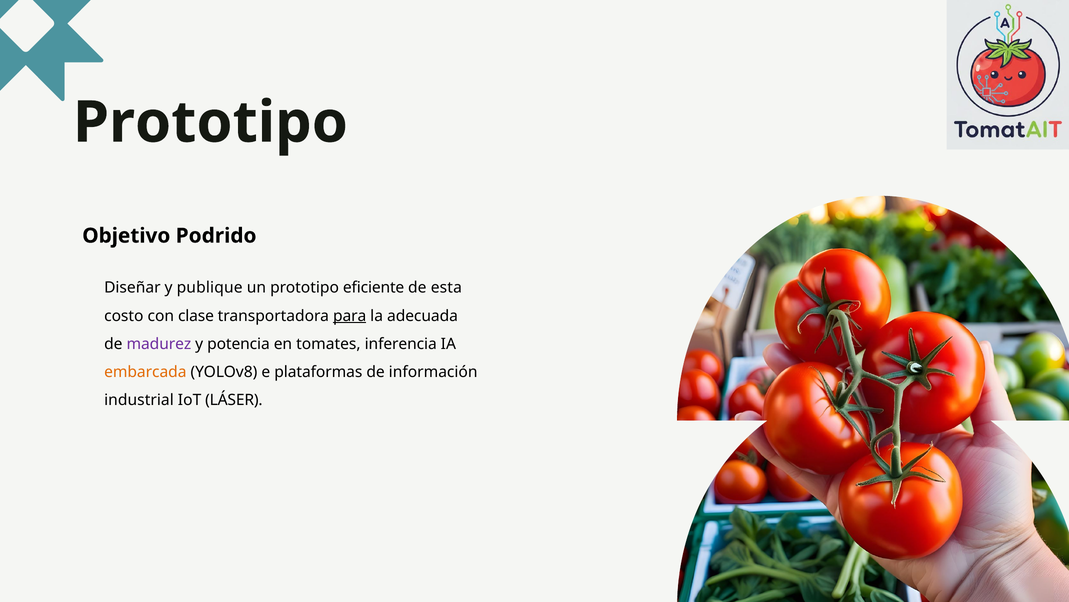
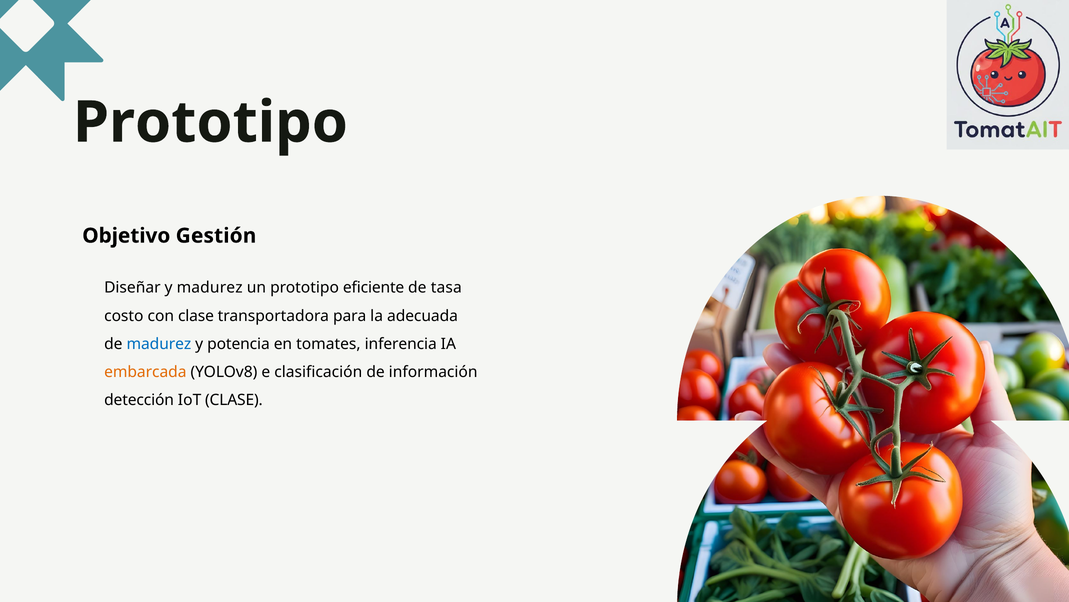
Podrido: Podrido -> Gestión (216, 236)
y publique: publique -> madurez (210, 287)
esta: esta -> tasa (446, 287)
para underline: present -> none (350, 316)
madurez colour: purple -> blue (159, 344)
plataformas: plataformas -> clasificación (318, 372)
industrial: industrial -> detección (139, 400)
IoT LÁSER: LÁSER -> CLASE (234, 400)
